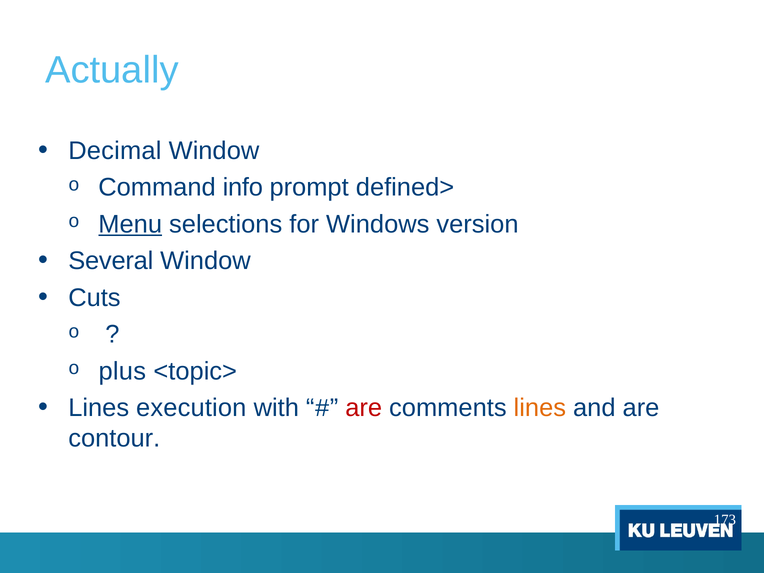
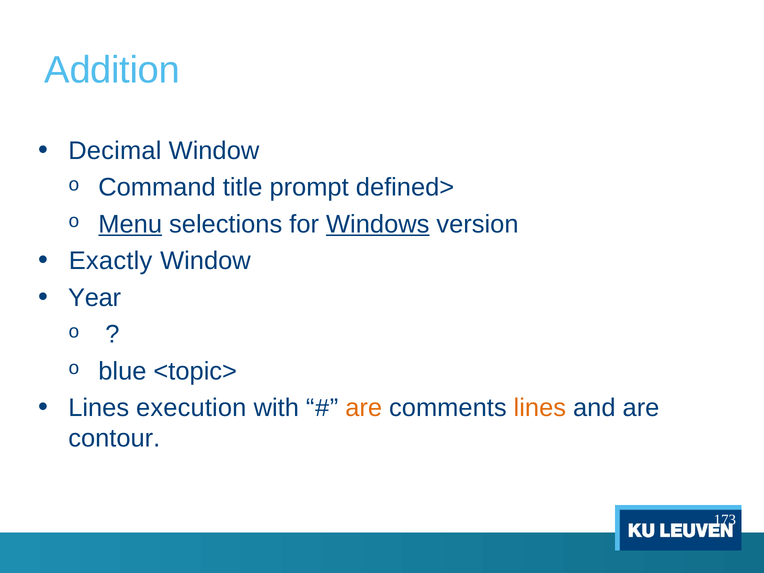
Actually: Actually -> Addition (112, 70)
info: info -> title (243, 187)
Windows underline: none -> present (378, 224)
Several: Several -> Exactly (111, 261)
Cuts: Cuts -> Year (95, 298)
plus: plus -> blue (122, 371)
are colour: red -> orange (364, 408)
